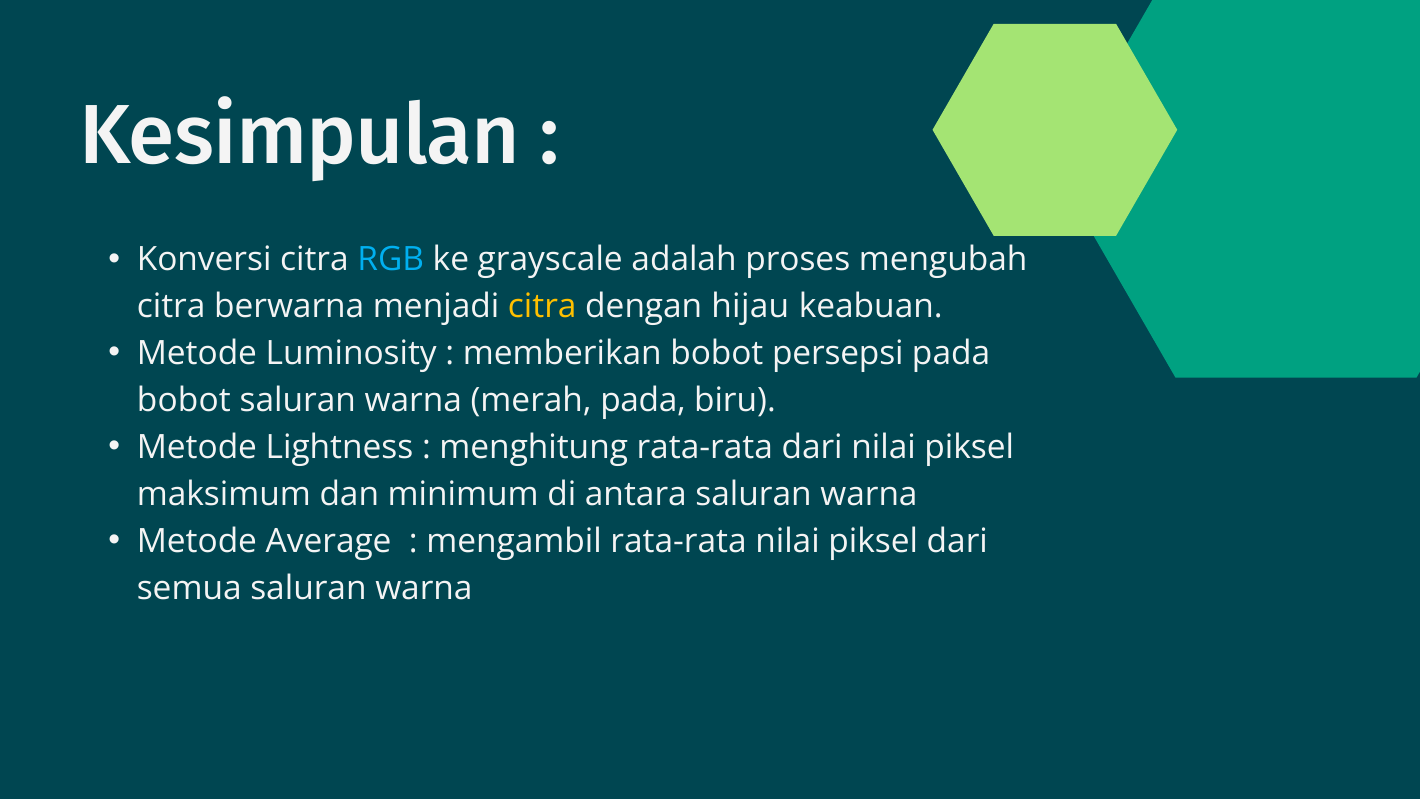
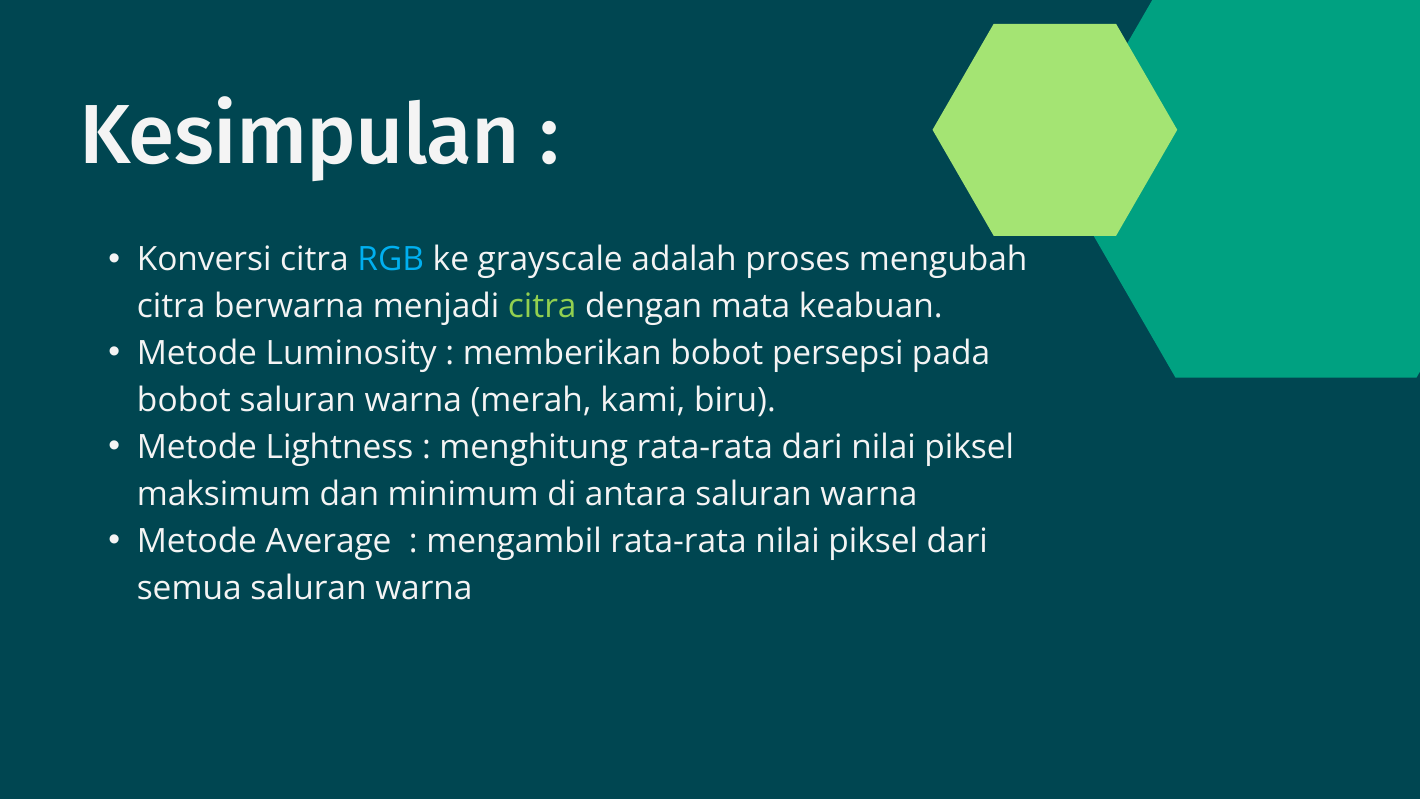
citra colour: yellow -> light green (542, 307)
hijau: hijau -> mata (751, 307)
merah pada: pada -> kami (643, 401)
